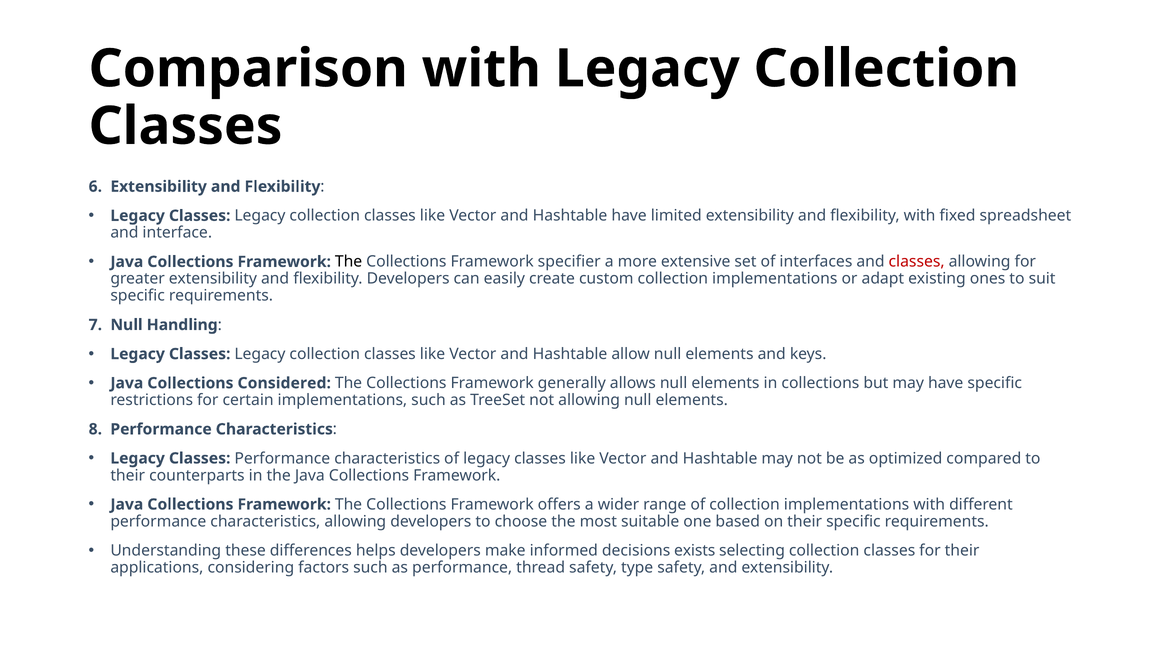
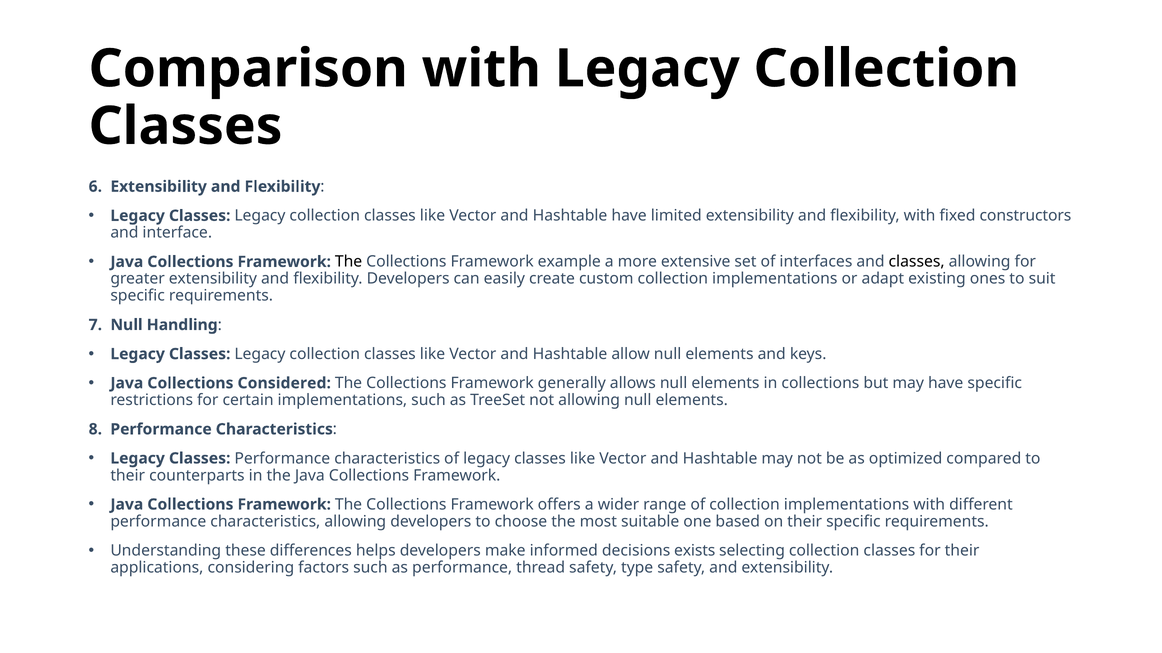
spreadsheet: spreadsheet -> constructors (1025, 216)
specifier: specifier -> example (569, 262)
classes colour: red -> black (917, 262)
